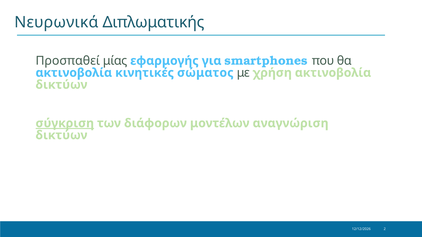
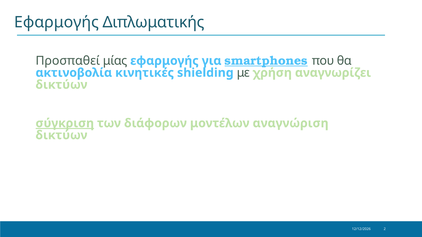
Νευρωνικά: Νευρωνικά -> Εφαρμογής (56, 22)
smartphones underline: none -> present (266, 61)
σώματος: σώματος -> shielding (205, 73)
χρήση ακτινοβολία: ακτινοβολία -> αναγνωρίζει (333, 73)
